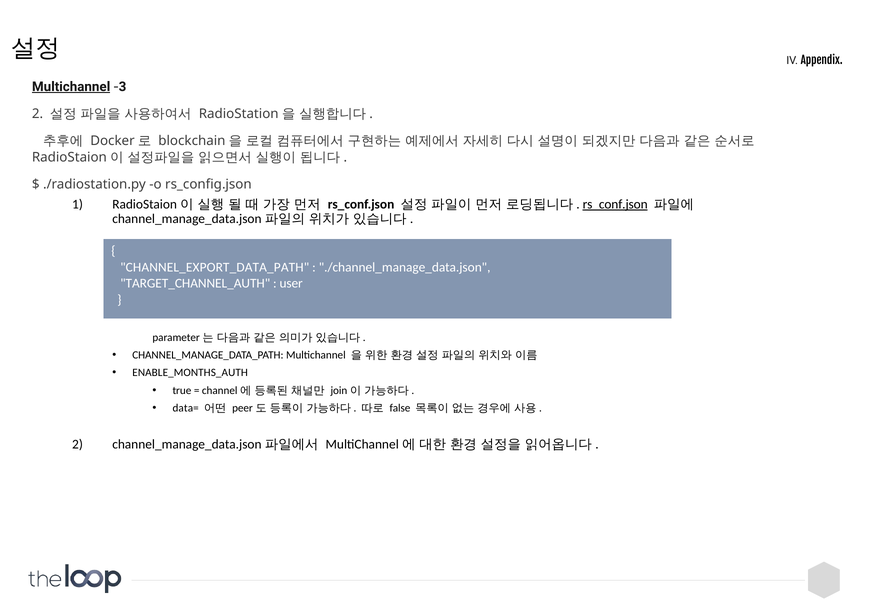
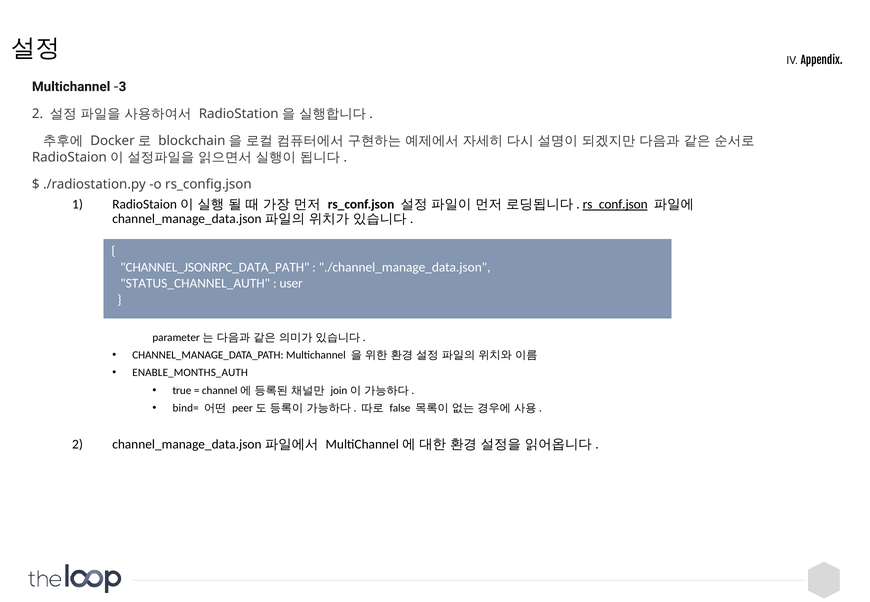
Multichannel underline: present -> none (71, 87)
CHANNEL_EXPORT_DATA_PATH: CHANNEL_EXPORT_DATA_PATH -> CHANNEL_JSONRPC_DATA_PATH (215, 267)
TARGET_CHANNEL_AUTH: TARGET_CHANNEL_AUTH -> STATUS_CHANNEL_AUTH (195, 284)
data=: data= -> bind= (186, 408)
